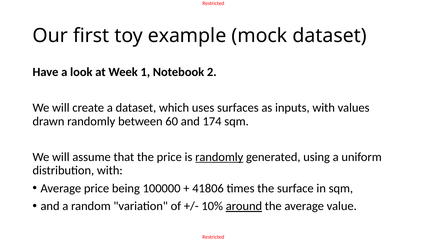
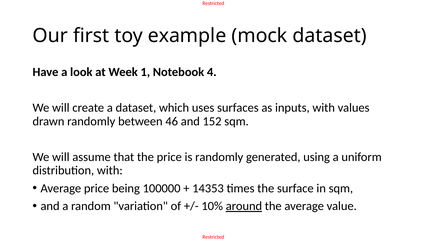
2: 2 -> 4 (212, 72)
60: 60 -> 46 (172, 121)
174: 174 -> 152 (212, 121)
randomly underline: present -> none (219, 157)
41806: 41806 -> 14353 (208, 188)
